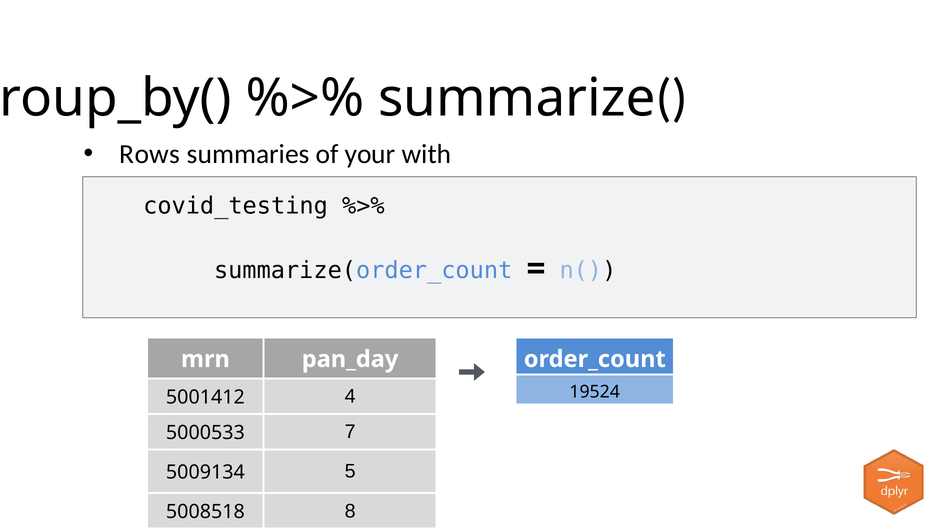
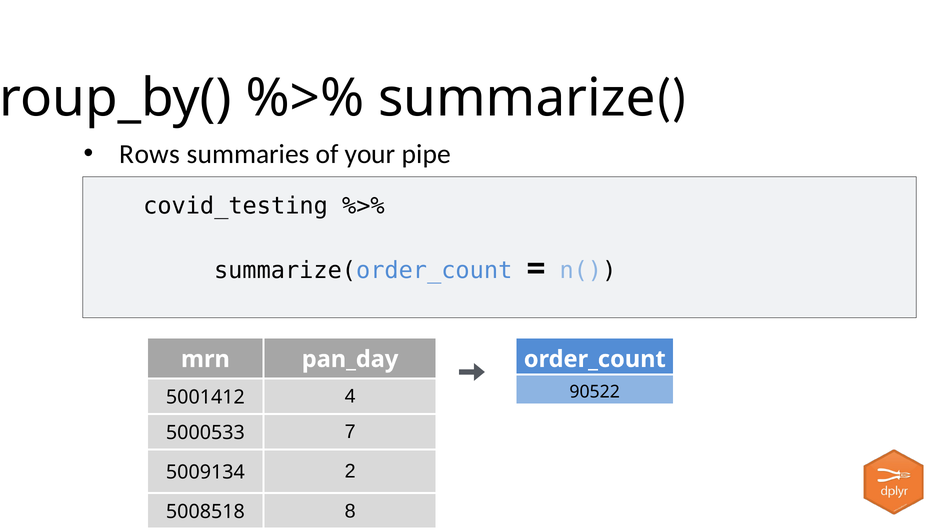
with: with -> pipe (426, 154)
19524: 19524 -> 90522 (595, 392)
5: 5 -> 2 (350, 471)
